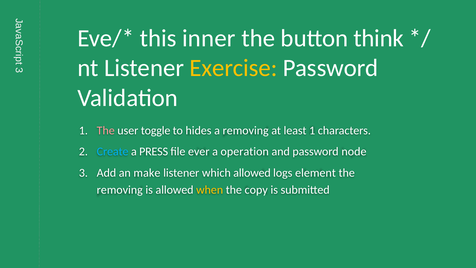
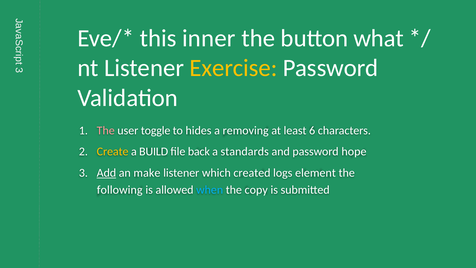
think: think -> what (379, 38)
least 1: 1 -> 6 (312, 130)
Create colour: light blue -> yellow (113, 152)
PRESS: PRESS -> BUILD (154, 152)
ever: ever -> back (199, 152)
operation: operation -> standards (245, 152)
node: node -> hope (354, 152)
Add underline: none -> present (106, 173)
which allowed: allowed -> created (252, 173)
removing: removing -> following (120, 190)
when colour: yellow -> light blue (210, 190)
